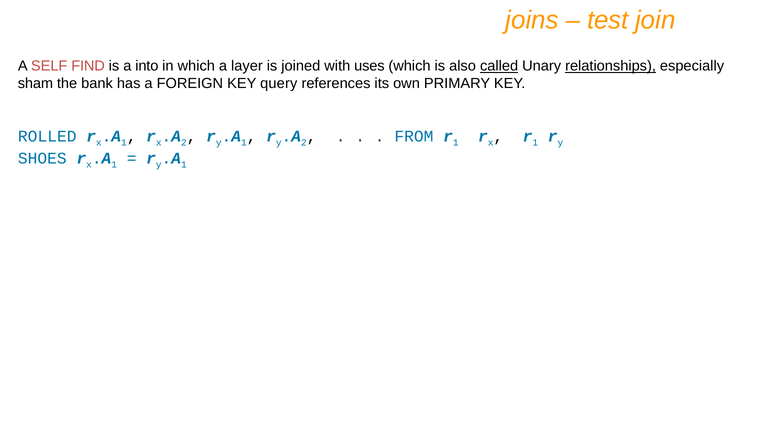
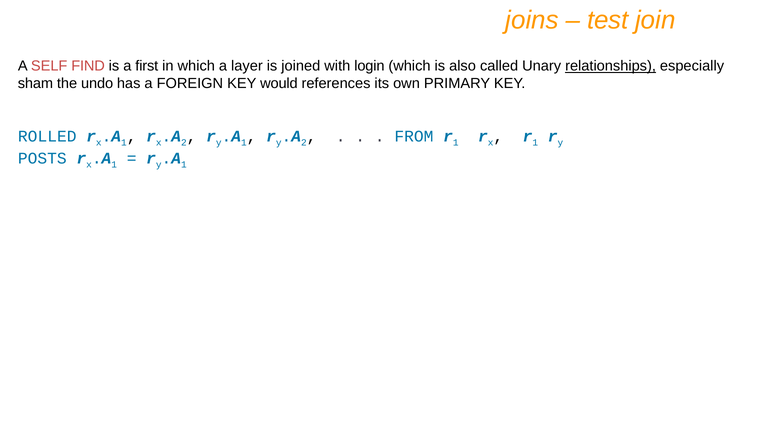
into: into -> first (147, 66)
uses: uses -> login (369, 66)
called underline: present -> none (499, 66)
bank: bank -> undo (97, 84)
query: query -> would (279, 84)
SHOES: SHOES -> POSTS (42, 158)
